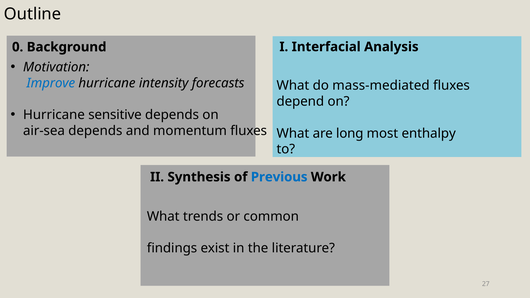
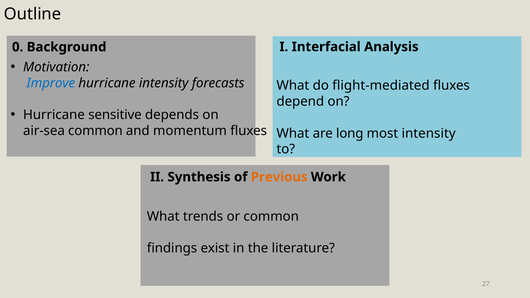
mass-mediated: mass-mediated -> flight-mediated (381, 86)
air-sea depends: depends -> common (95, 131)
most enthalpy: enthalpy -> intensity (429, 133)
Previous colour: blue -> orange (279, 177)
